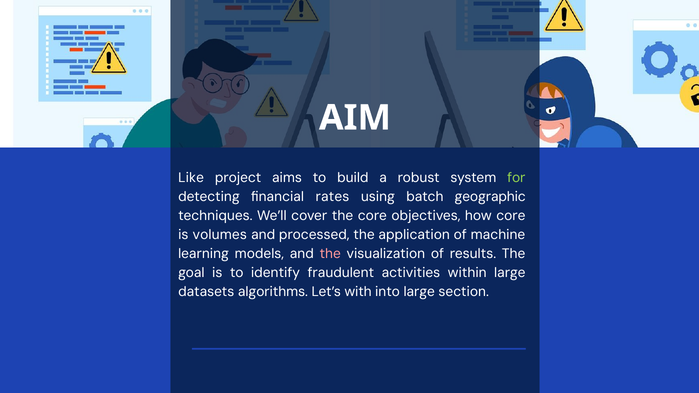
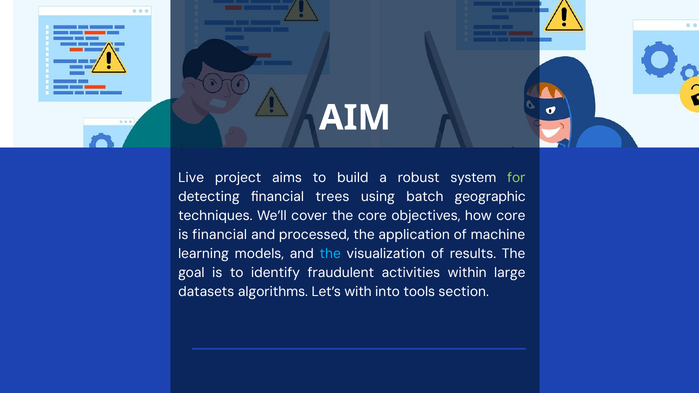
Like: Like -> Live (191, 178)
rates: rates -> trees (332, 197)
is volumes: volumes -> financial (220, 235)
the colour: pink -> light blue (330, 254)
into large: large -> tools (419, 292)
